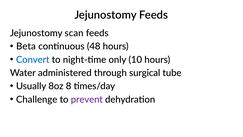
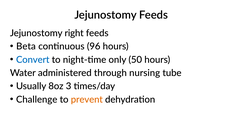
scan: scan -> right (74, 33)
48: 48 -> 96 (94, 46)
10: 10 -> 50 (135, 60)
surgical: surgical -> nursing (145, 73)
8: 8 -> 3 (69, 86)
prevent colour: purple -> orange (87, 99)
